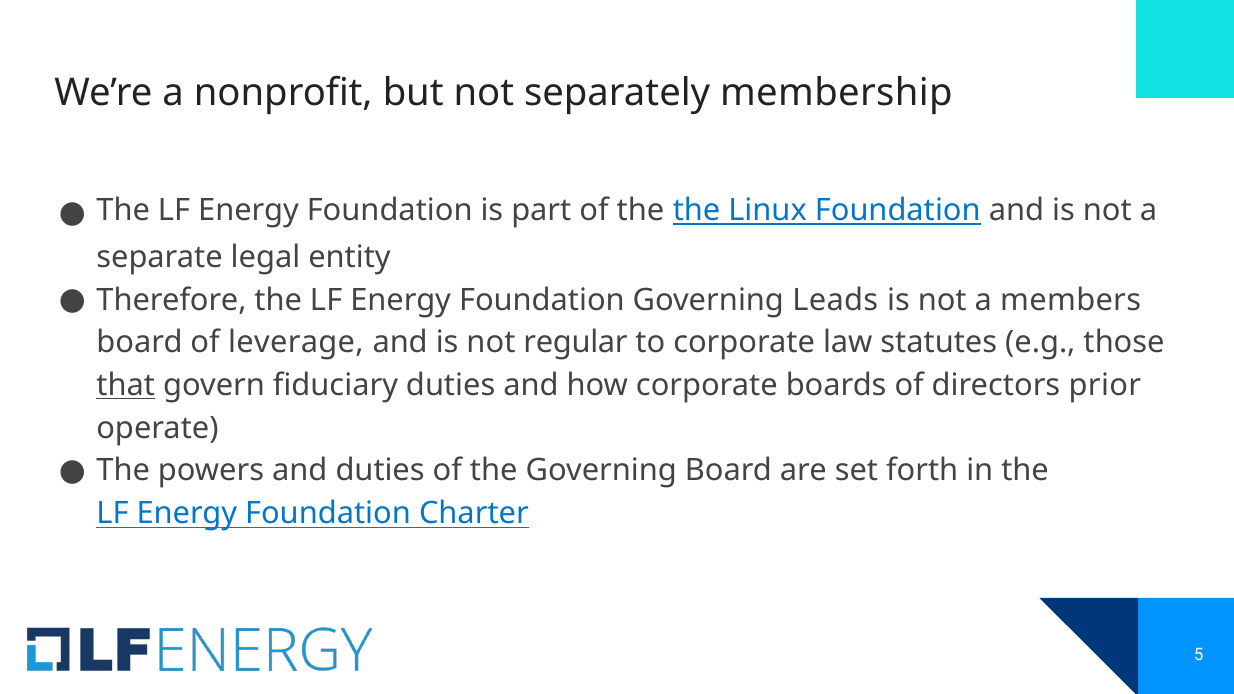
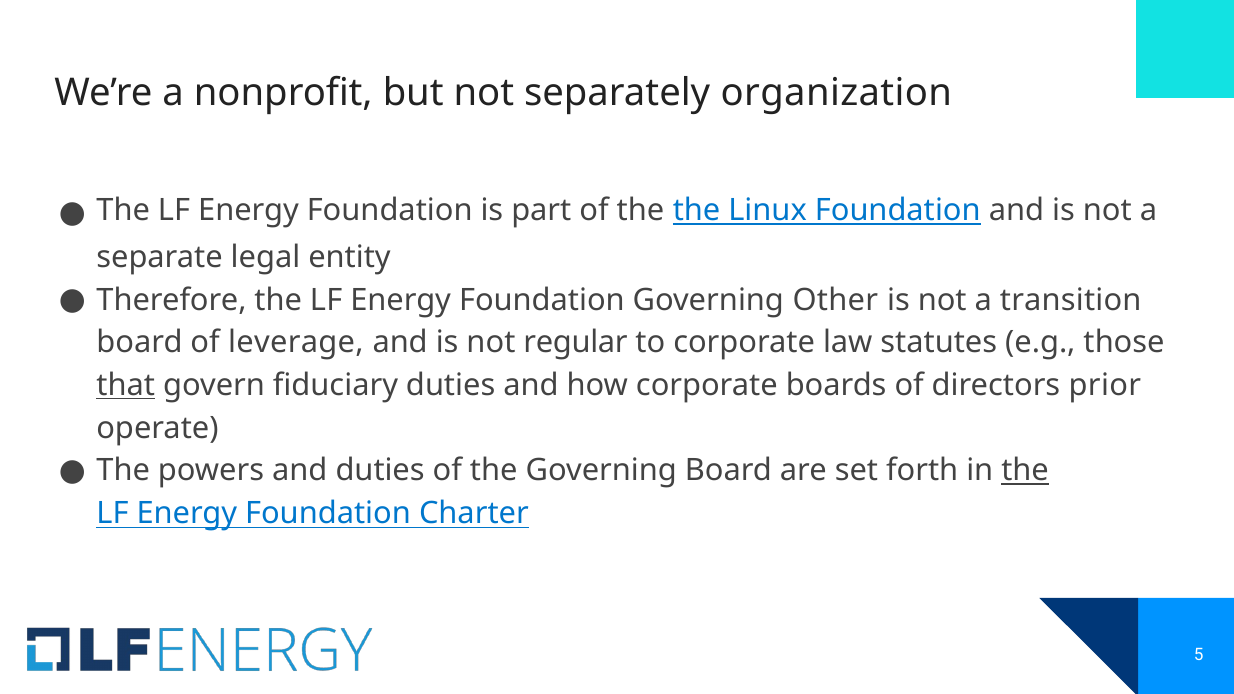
membership: membership -> organization (836, 93)
Leads: Leads -> Other (835, 300)
members: members -> transition (1071, 300)
the underline: none -> present (1025, 470)
